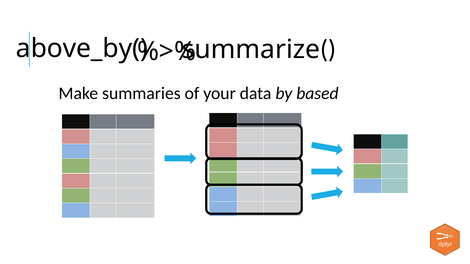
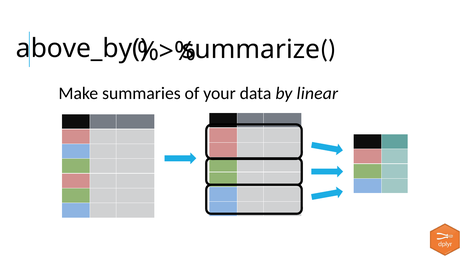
based: based -> linear (317, 94)
